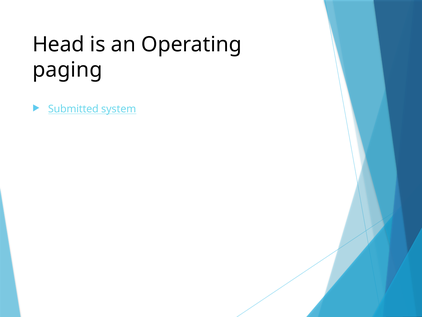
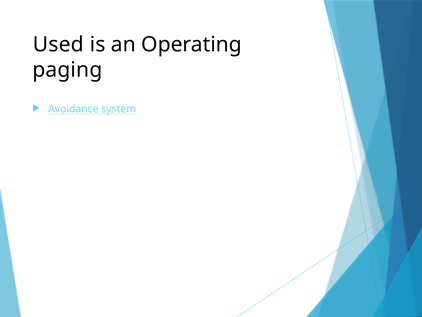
Head: Head -> Used (58, 44)
Submitted: Submitted -> Avoidance (73, 109)
